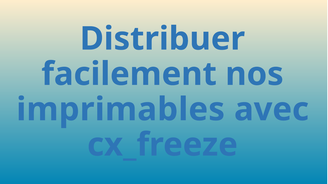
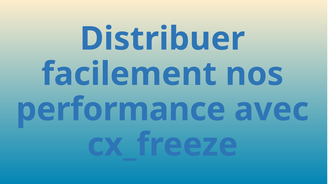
imprimables: imprimables -> performance (121, 110)
